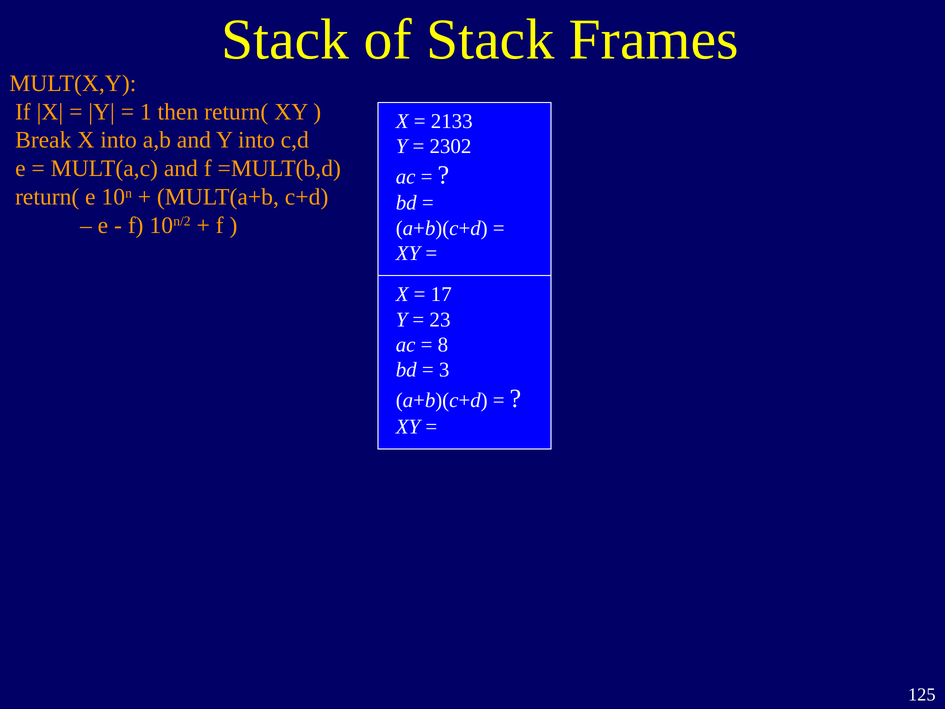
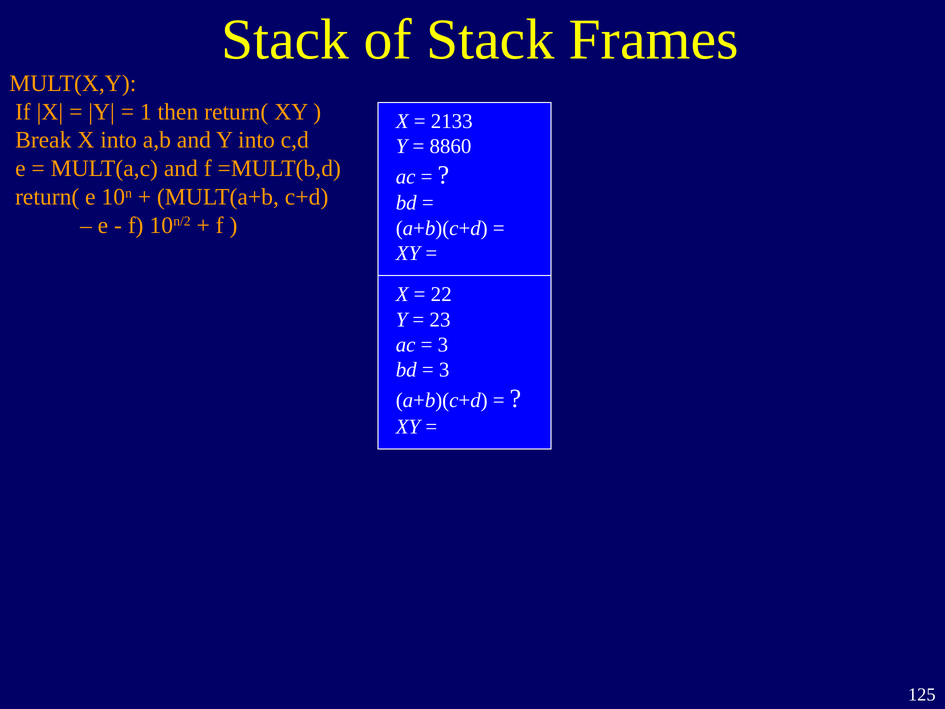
2302: 2302 -> 8860 (450, 146)
17: 17 -> 22 (441, 294)
8: 8 -> 3 (443, 345)
